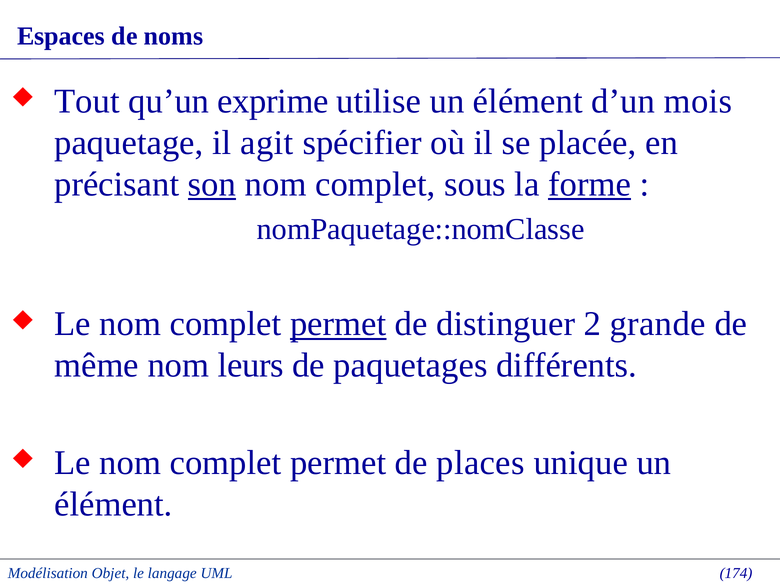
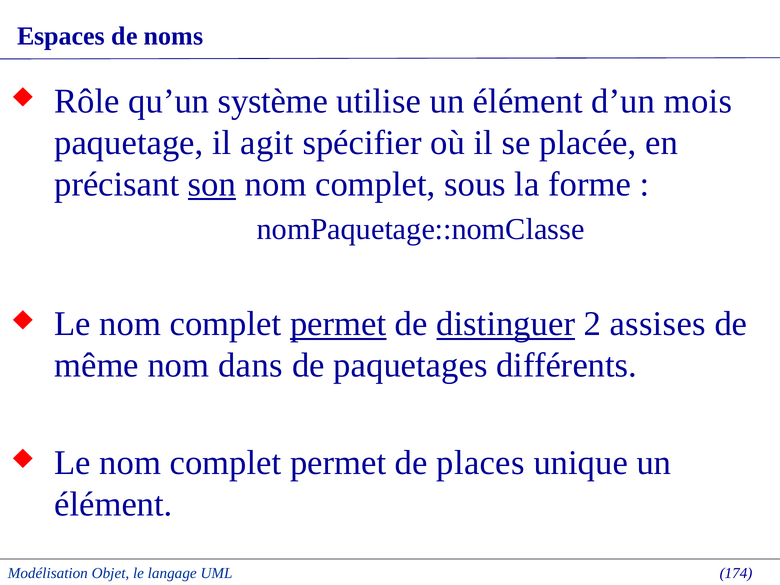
Tout: Tout -> Rôle (87, 101)
exprime: exprime -> système (273, 101)
forme underline: present -> none (590, 184)
distinguer underline: none -> present (506, 324)
grande: grande -> assises (658, 324)
leurs: leurs -> dans (250, 366)
